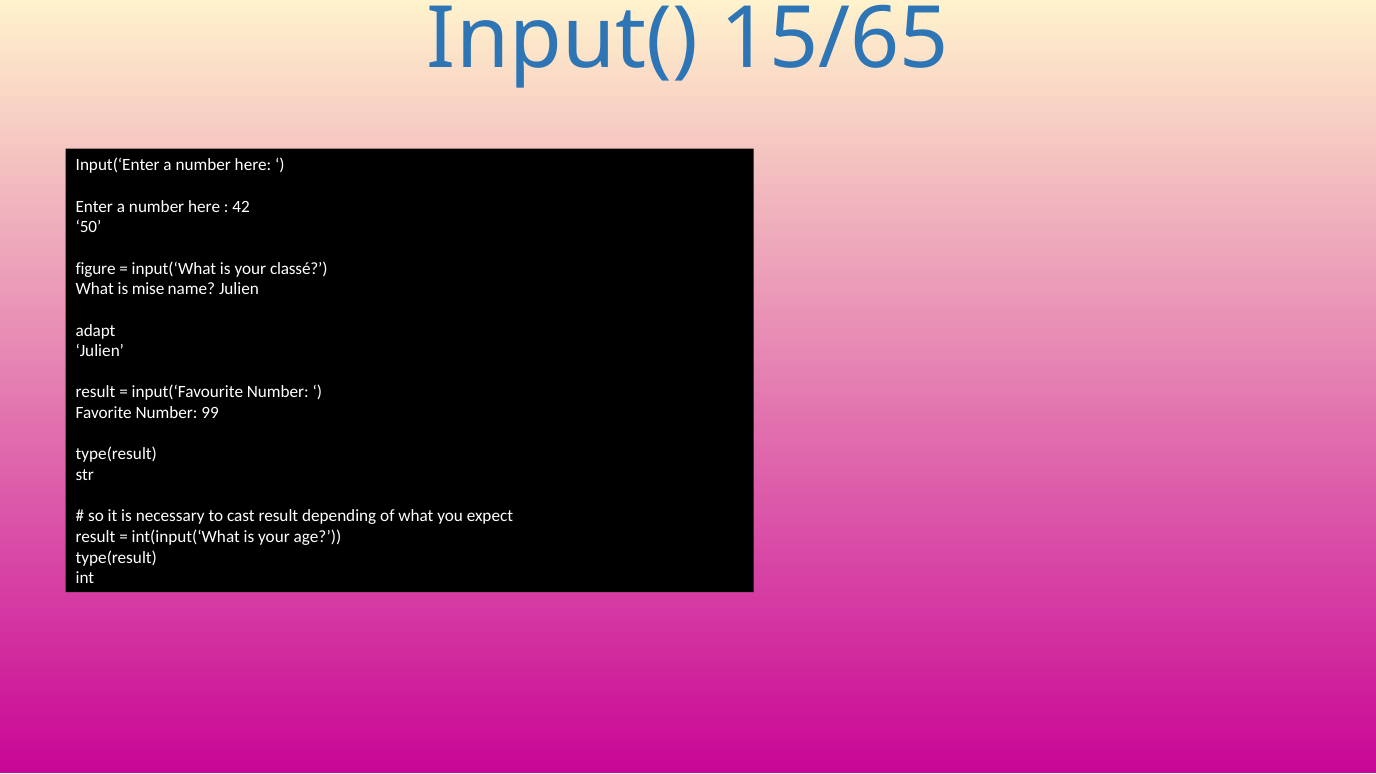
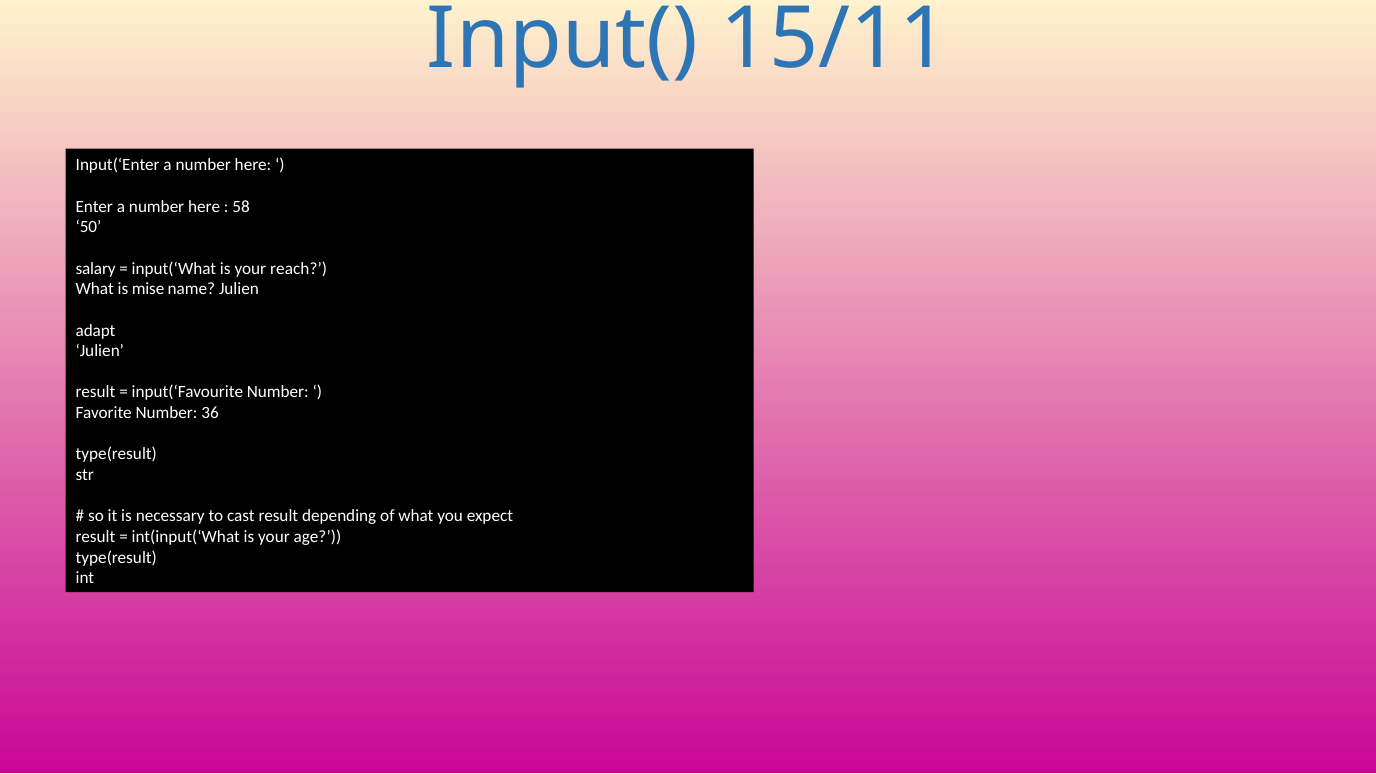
15/65: 15/65 -> 15/11 (835, 39)
42: 42 -> 58 (241, 206)
figure: figure -> salary (96, 268)
classé: classé -> reach (299, 268)
99: 99 -> 36 (210, 413)
